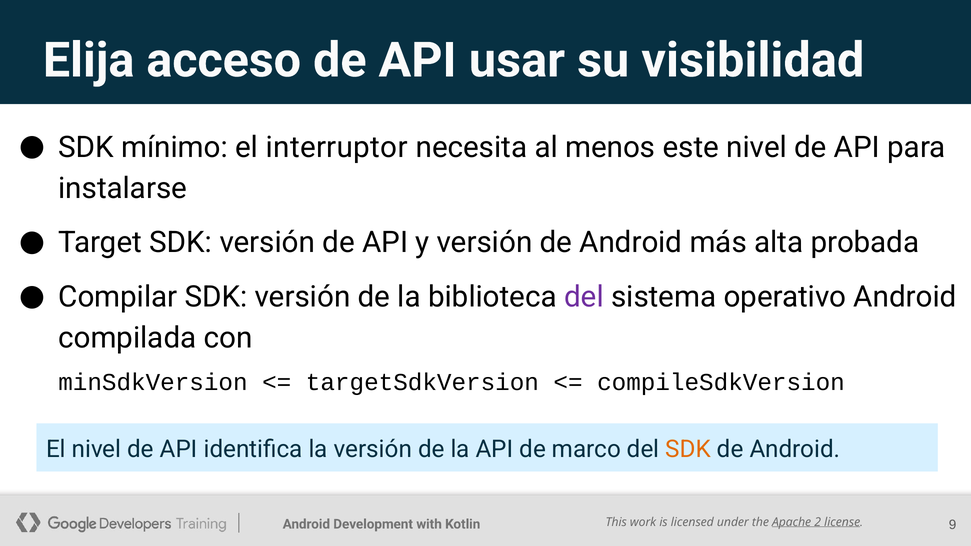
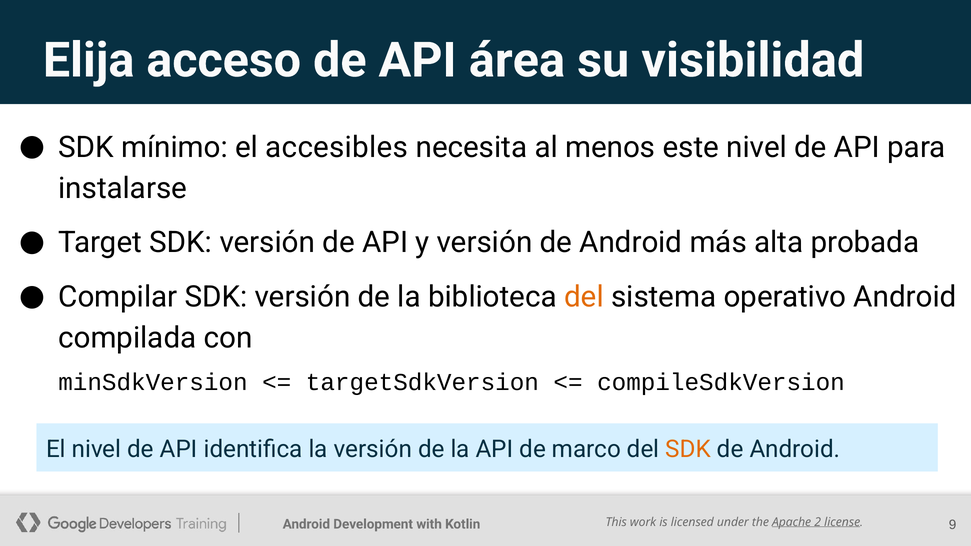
usar: usar -> área (517, 60)
interruptor: interruptor -> accesibles (337, 147)
del colour: purple -> orange (584, 297)
